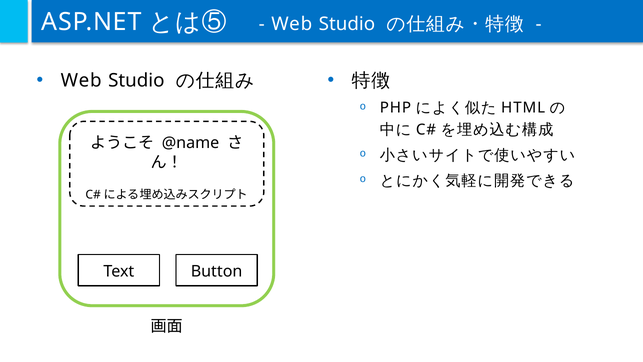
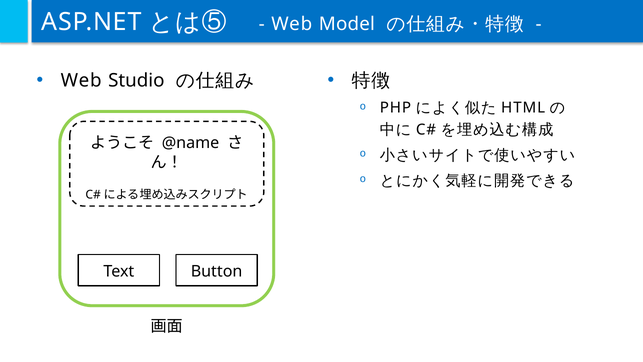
Studio: Studio -> Model (347, 24)
